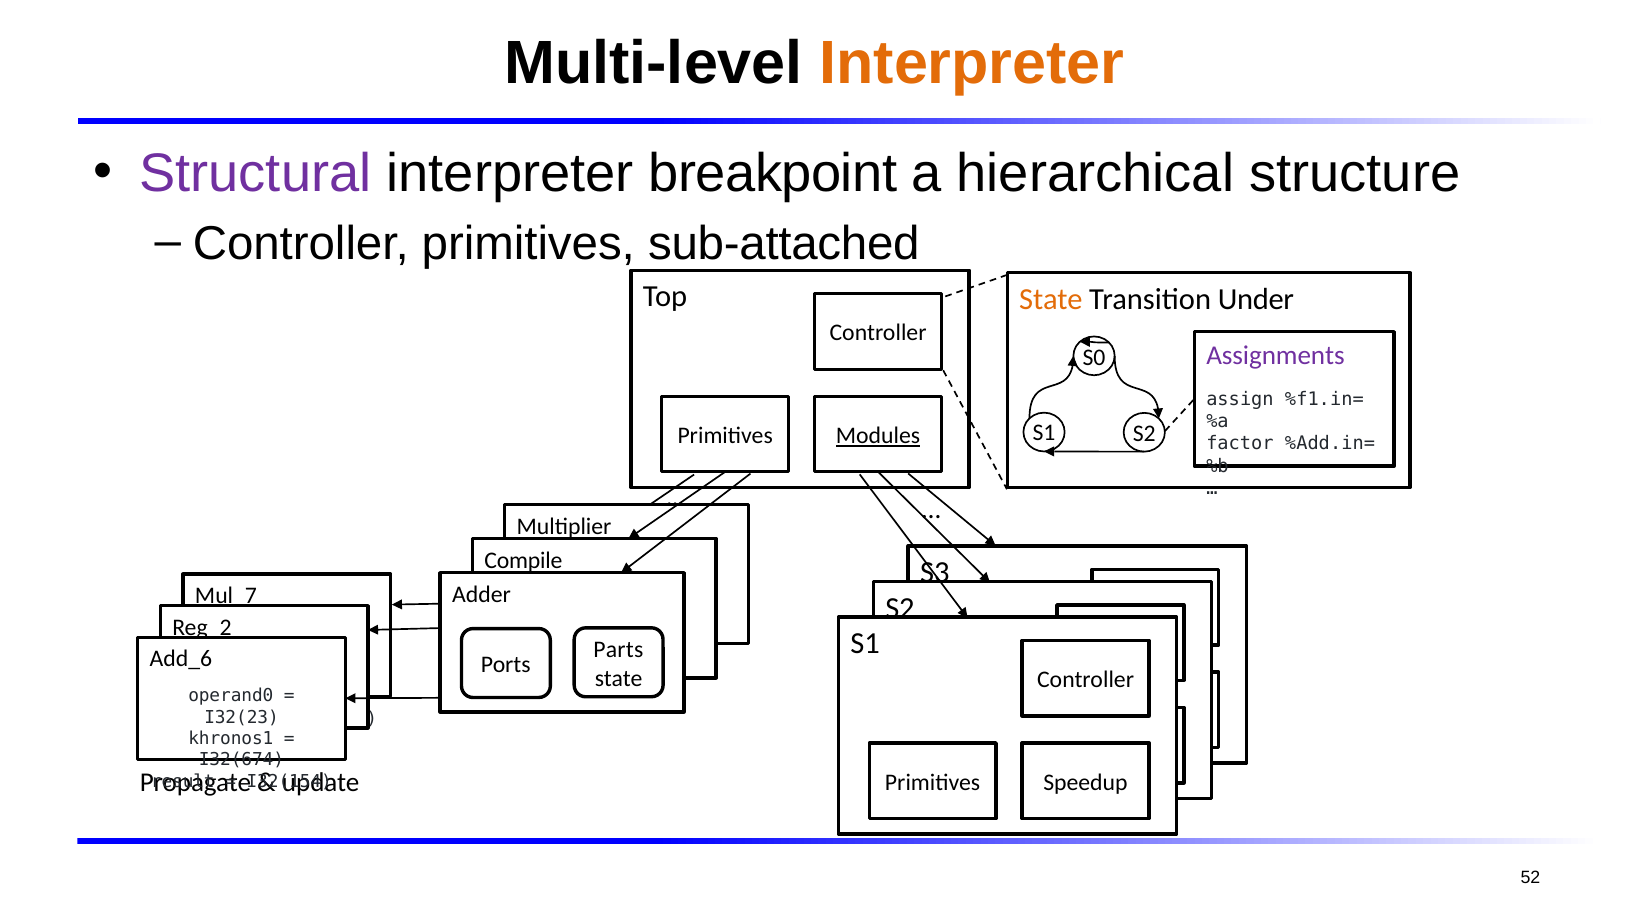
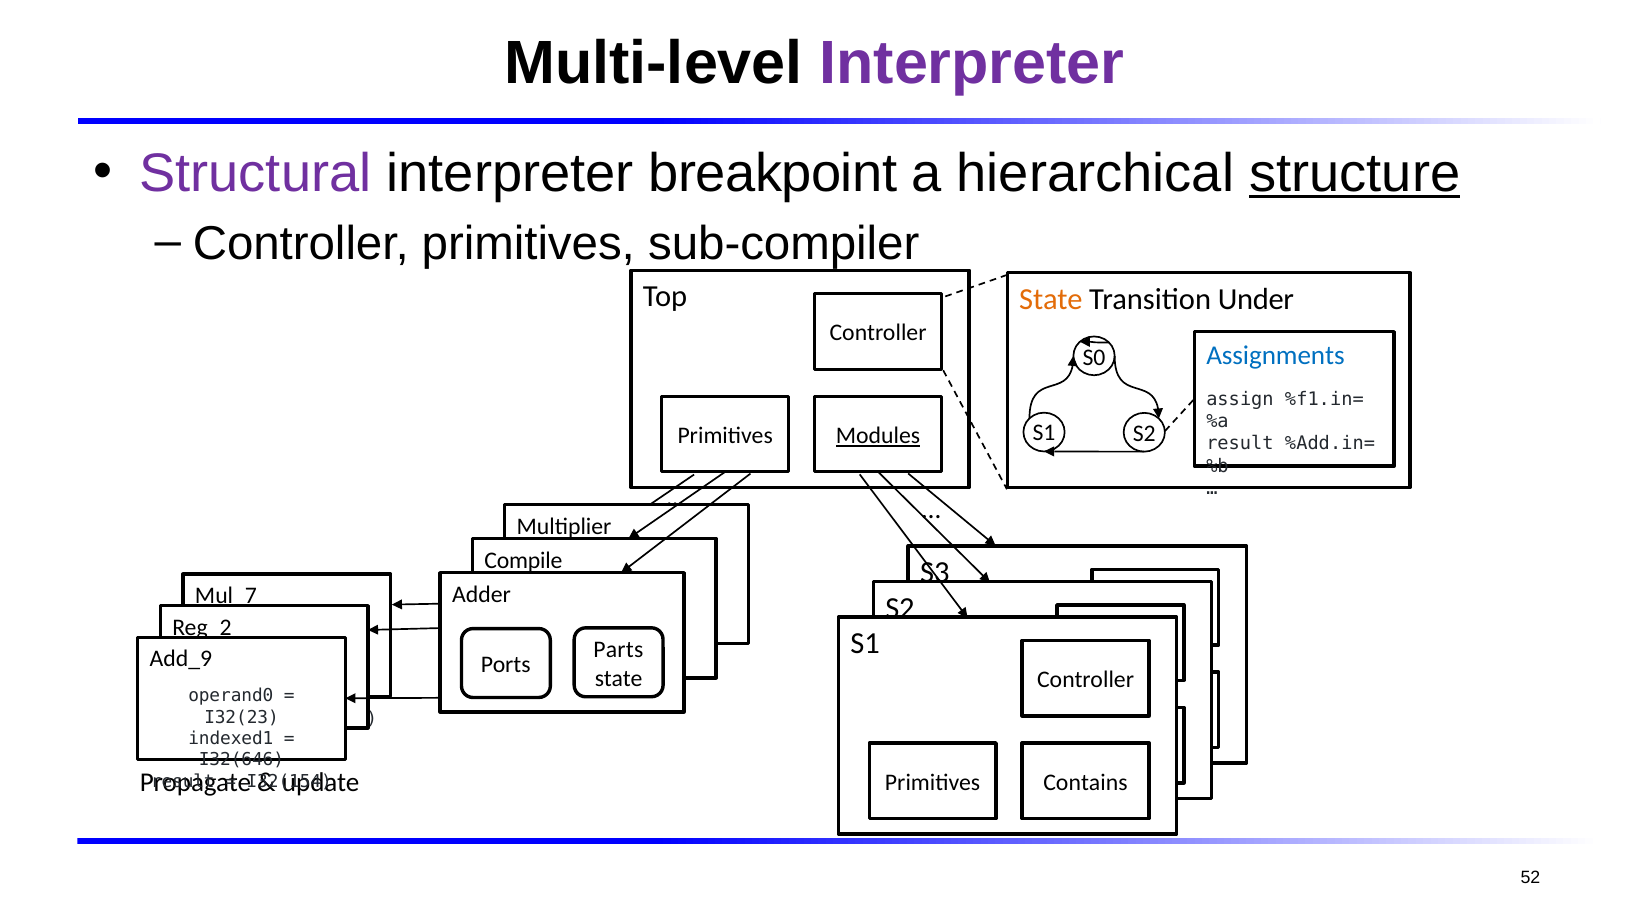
Interpreter colour: orange -> purple (972, 63)
structure underline: none -> present (1355, 173)
sub-attached: sub-attached -> sub-compiler (784, 244)
Assignments colour: purple -> blue (1276, 356)
factor: factor -> result (1240, 444)
Add_6: Add_6 -> Add_9 (181, 659)
khronos1: khronos1 -> indexed1 (231, 738)
I32(674: I32(674 -> I32(646 (241, 760)
Speedup: Speedup -> Contains (1085, 782)
